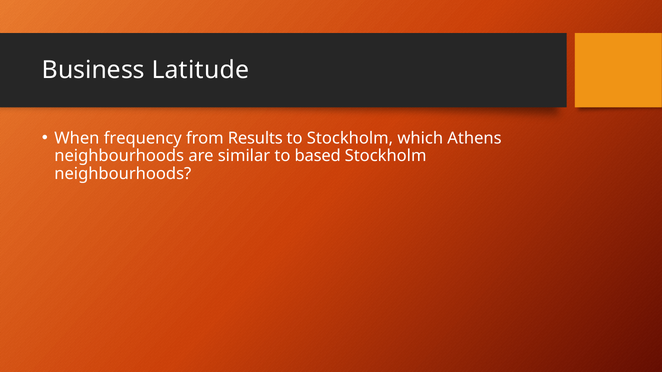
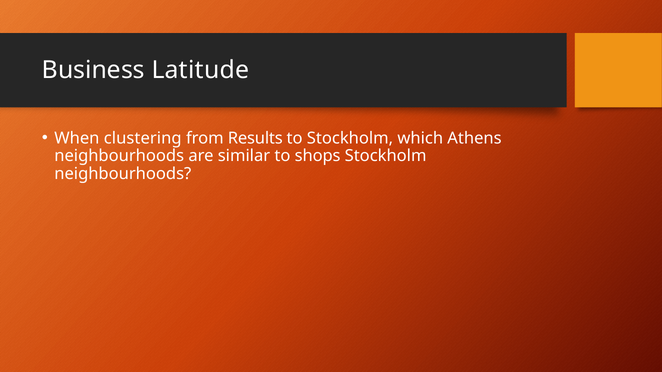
frequency: frequency -> clustering (143, 138)
based: based -> shops (318, 156)
